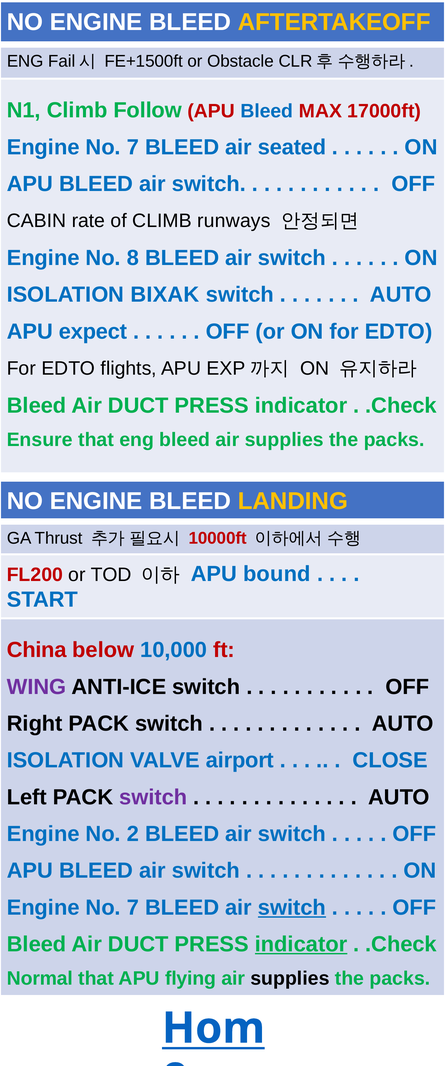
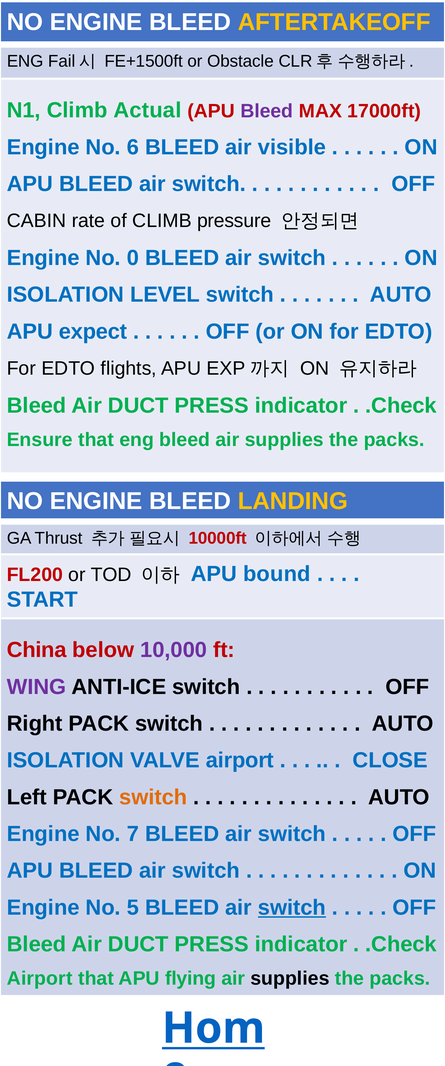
Follow: Follow -> Actual (147, 110)
Bleed colour: blue -> purple (267, 111)
7: 7 -> 6 (133, 147)
seated: seated -> visible (292, 147)
runways: runways -> pressure (234, 221)
8: 8 -> 0 (133, 258)
BIXAK: BIXAK -> LEVEL (165, 294)
10,000 colour: blue -> purple (174, 649)
switch colour: purple -> orange (153, 796)
2: 2 -> 7 (133, 833)
7: 7 -> 5 (133, 906)
indicator underline: present -> none (301, 943)
Normal: Normal -> Airport (40, 977)
